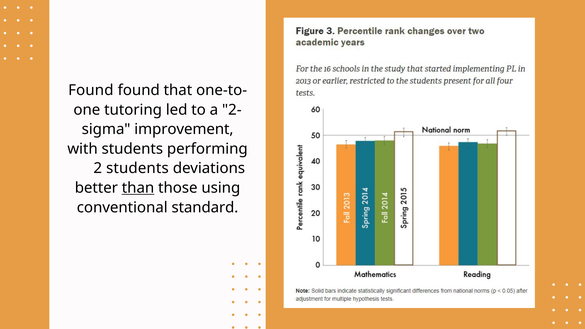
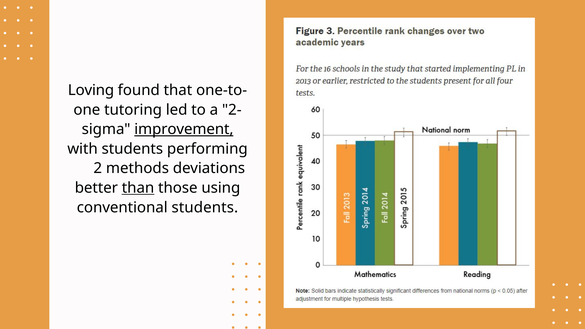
Found: Found -> Loving (91, 90)
improvement underline: none -> present (184, 129)
2 students: students -> methods (137, 168)
conventional standard: standard -> students (205, 207)
